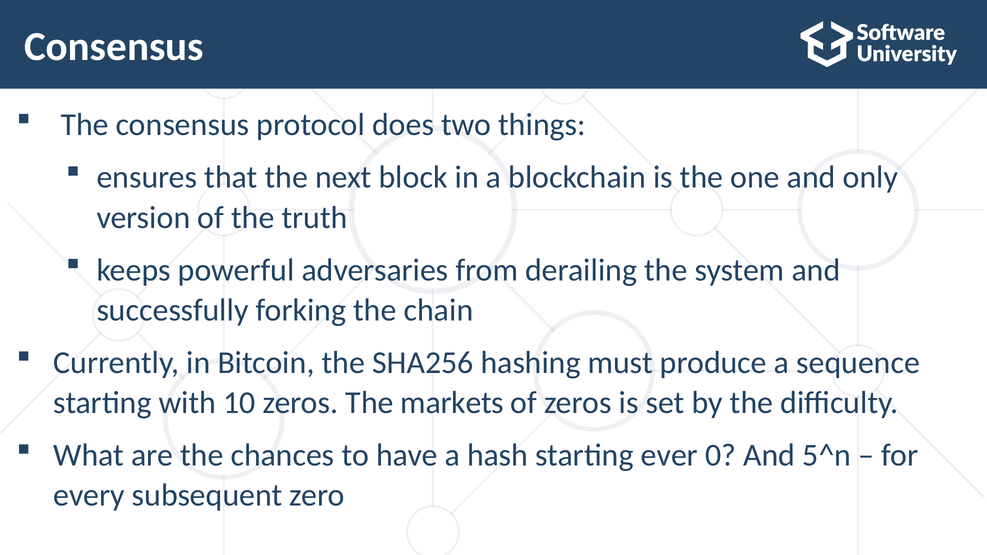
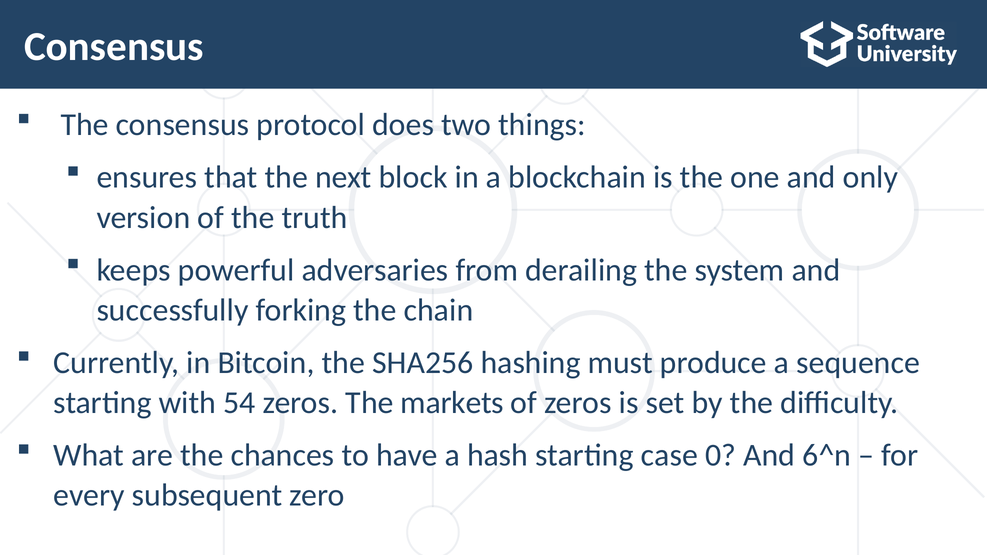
10: 10 -> 54 (239, 403)
ever: ever -> case (669, 456)
5^n: 5^n -> 6^n (827, 456)
